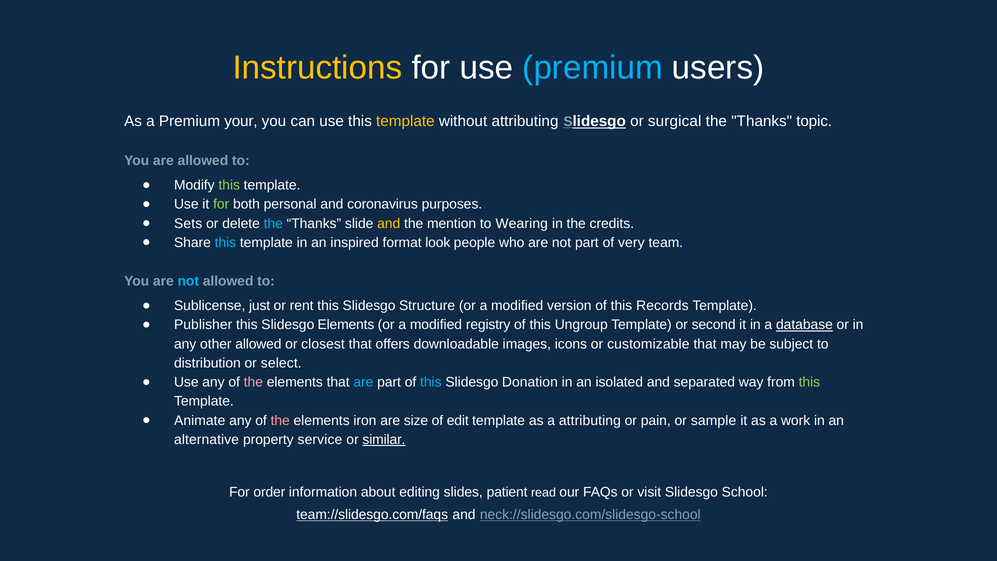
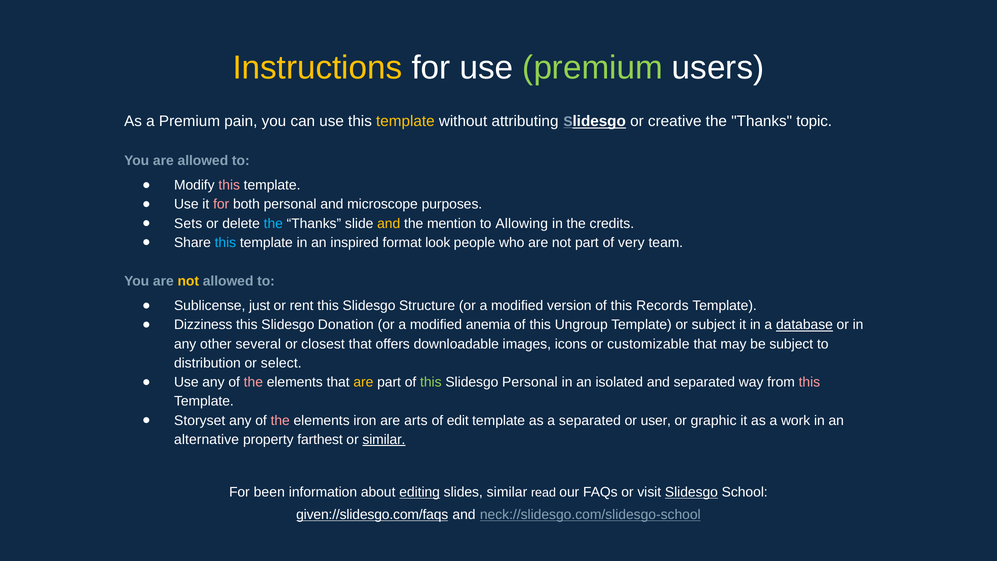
premium colour: light blue -> light green (593, 68)
your: your -> pain (241, 121)
surgical: surgical -> creative (675, 121)
this colour: light green -> pink (229, 185)
for colour: light green -> pink (221, 204)
coronavirus: coronavirus -> microscope (383, 204)
Wearing: Wearing -> Allowing (522, 223)
not colour: light blue -> yellow (188, 281)
Publisher: Publisher -> Dizziness (203, 325)
Slidesgo Elements: Elements -> Donation (346, 325)
registry: registry -> anemia (488, 325)
or second: second -> subject (714, 325)
other allowed: allowed -> several (258, 344)
are colour: light blue -> yellow (363, 382)
this colour: light blue -> light green (431, 382)
Slidesgo Donation: Donation -> Personal (530, 382)
this colour: light green -> pink (809, 382)
Animate: Animate -> Storyset (200, 420)
size: size -> arts (416, 420)
a attributing: attributing -> separated (590, 420)
pain: pain -> user (656, 420)
sample: sample -> graphic (714, 420)
service: service -> farthest (320, 439)
order: order -> been (269, 492)
editing underline: none -> present (420, 492)
slides patient: patient -> similar (507, 492)
Slidesgo underline: none -> present (691, 492)
team://slidesgo.com/faqs: team://slidesgo.com/faqs -> given://slidesgo.com/faqs (372, 514)
